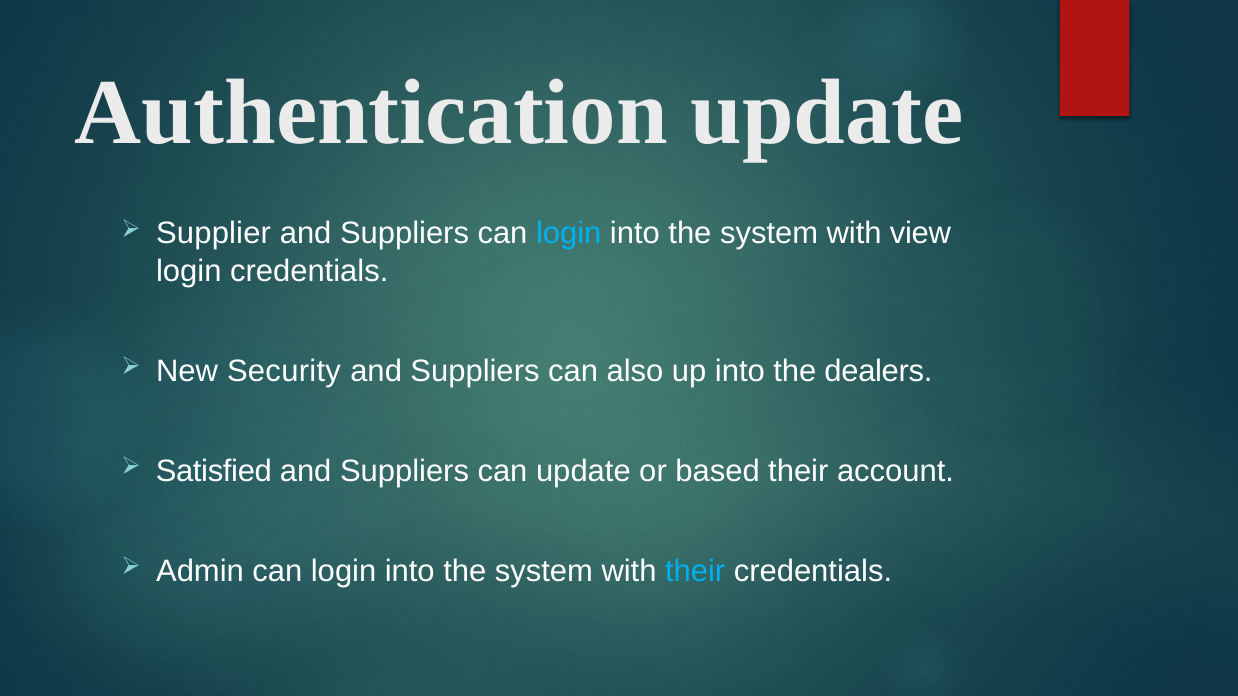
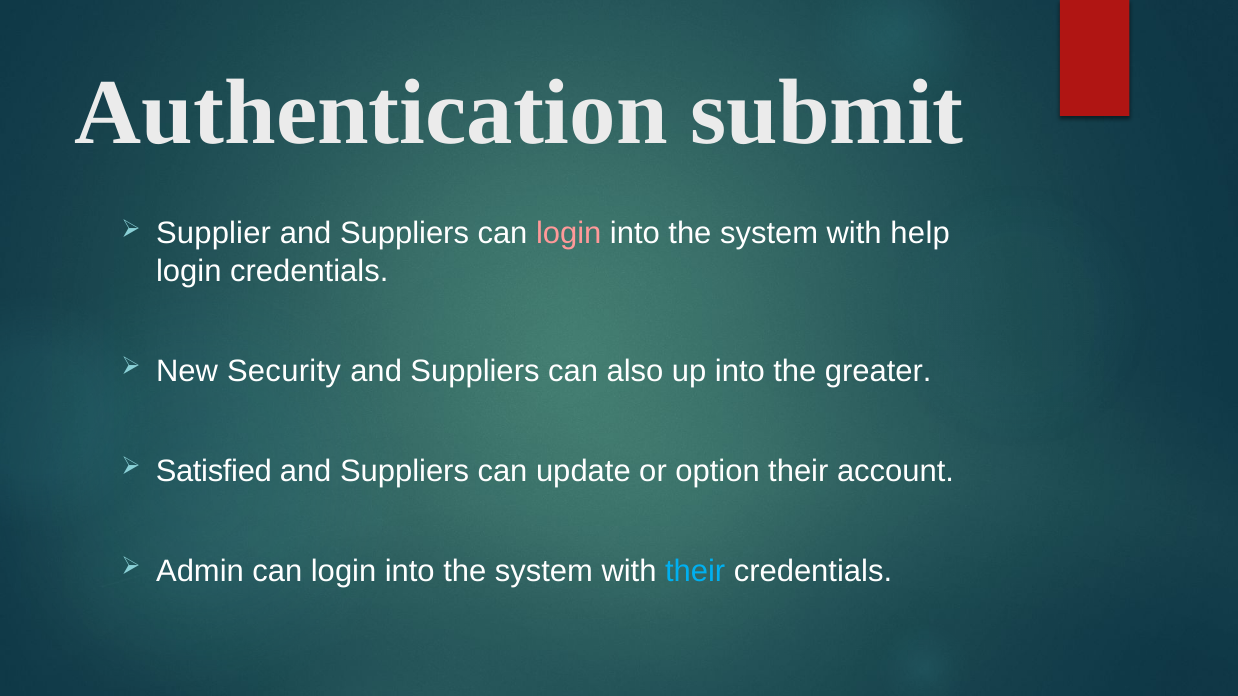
Authentication update: update -> submit (827, 113)
login colour: light blue -> pink (569, 234)
view: view -> help (920, 234)
dealers: dealers -> greater (878, 371)
based: based -> option (718, 471)
